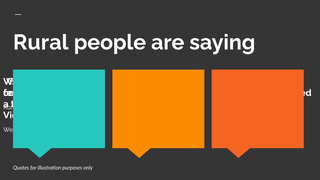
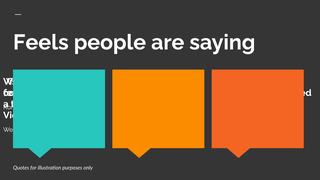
Rural: Rural -> Feels (41, 42)
